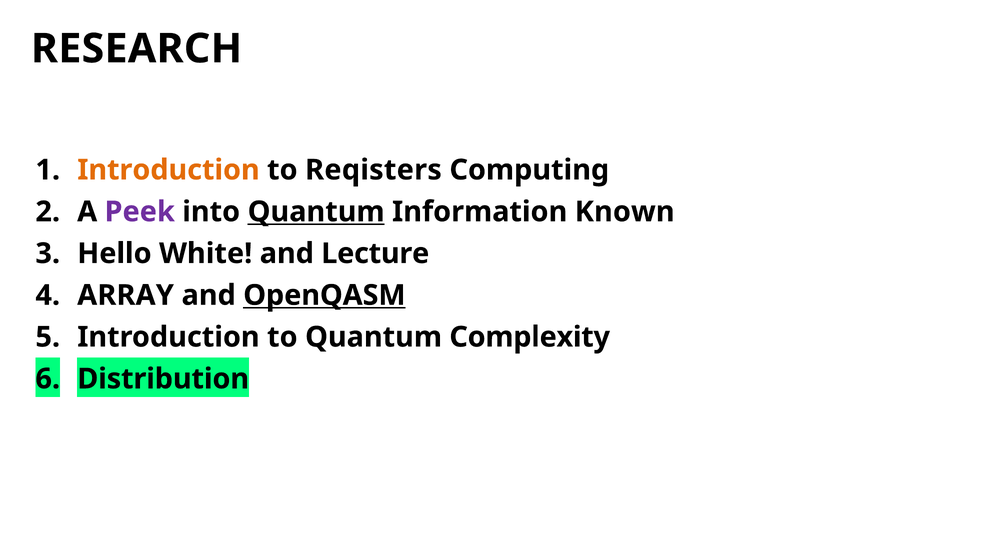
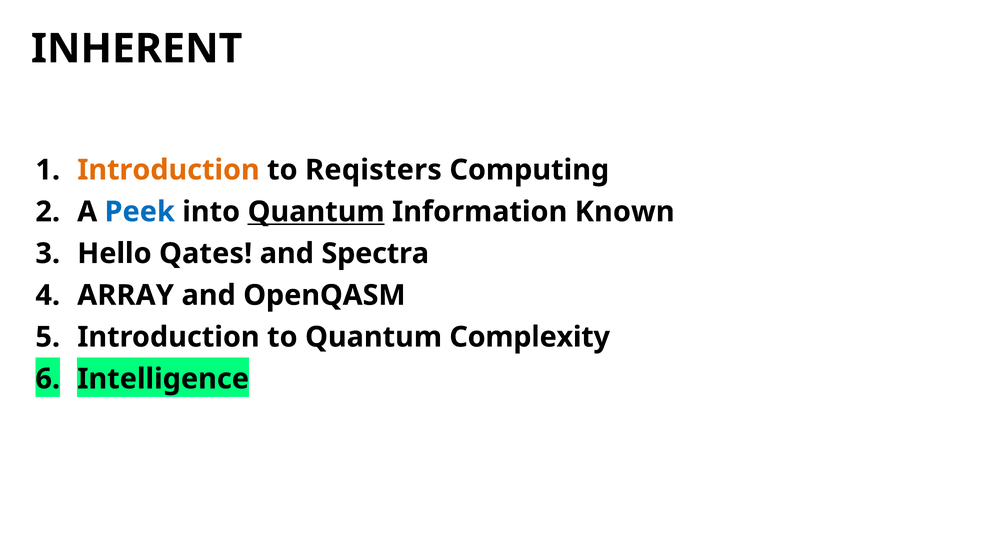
RESEARCH: RESEARCH -> INHERENT (137, 49)
Peek colour: purple -> blue (140, 212)
White: White -> Qates (206, 253)
Lecture: Lecture -> Spectra (375, 253)
OpenQASM underline: present -> none (324, 295)
Distribution: Distribution -> Intelligence (163, 379)
